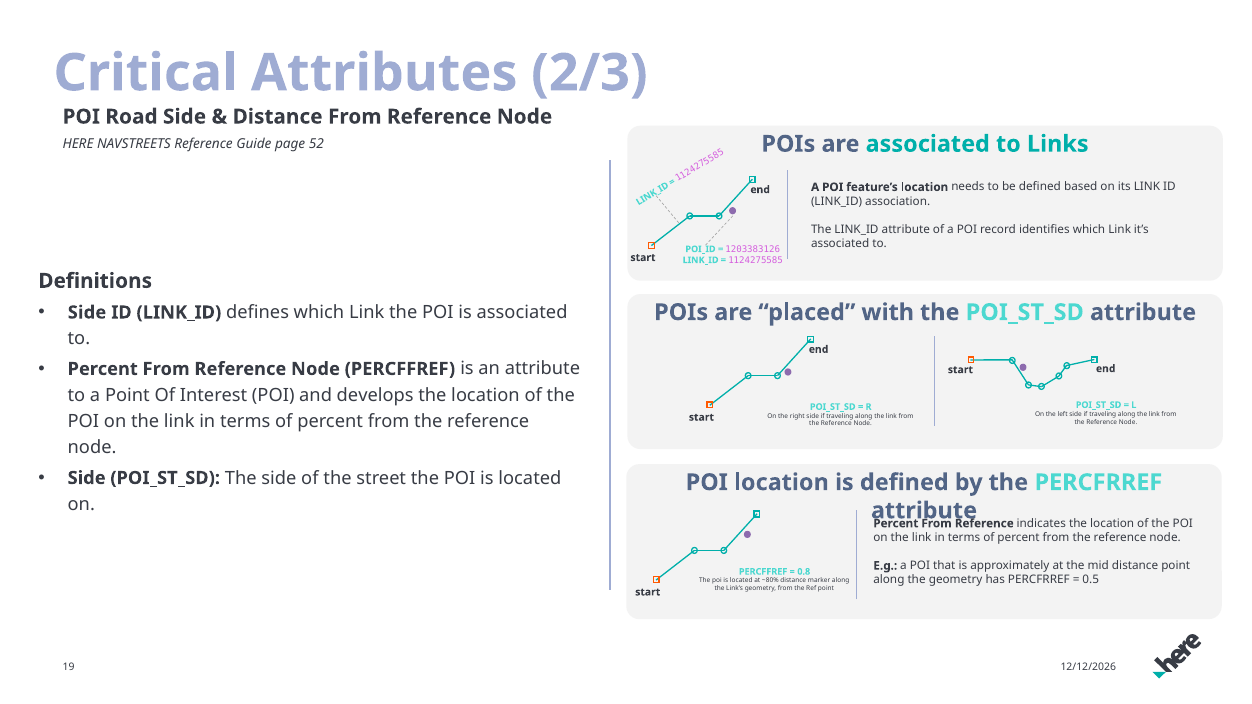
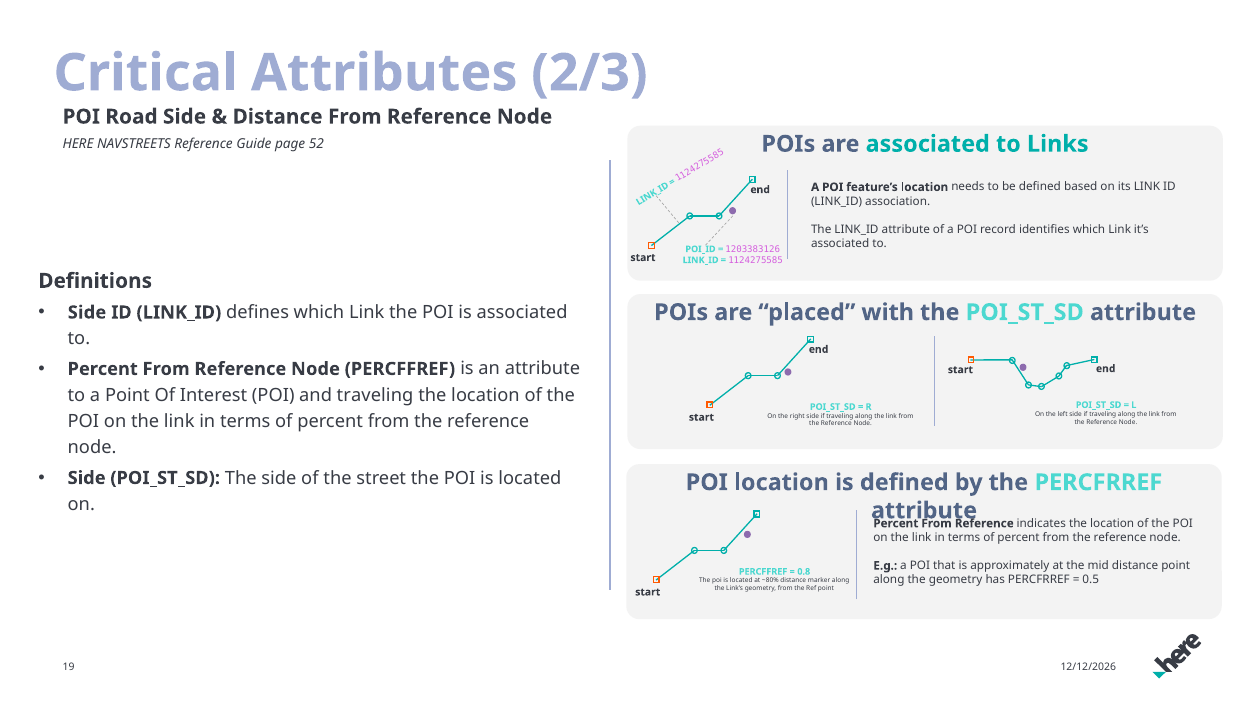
and develops: develops -> traveling (375, 395)
